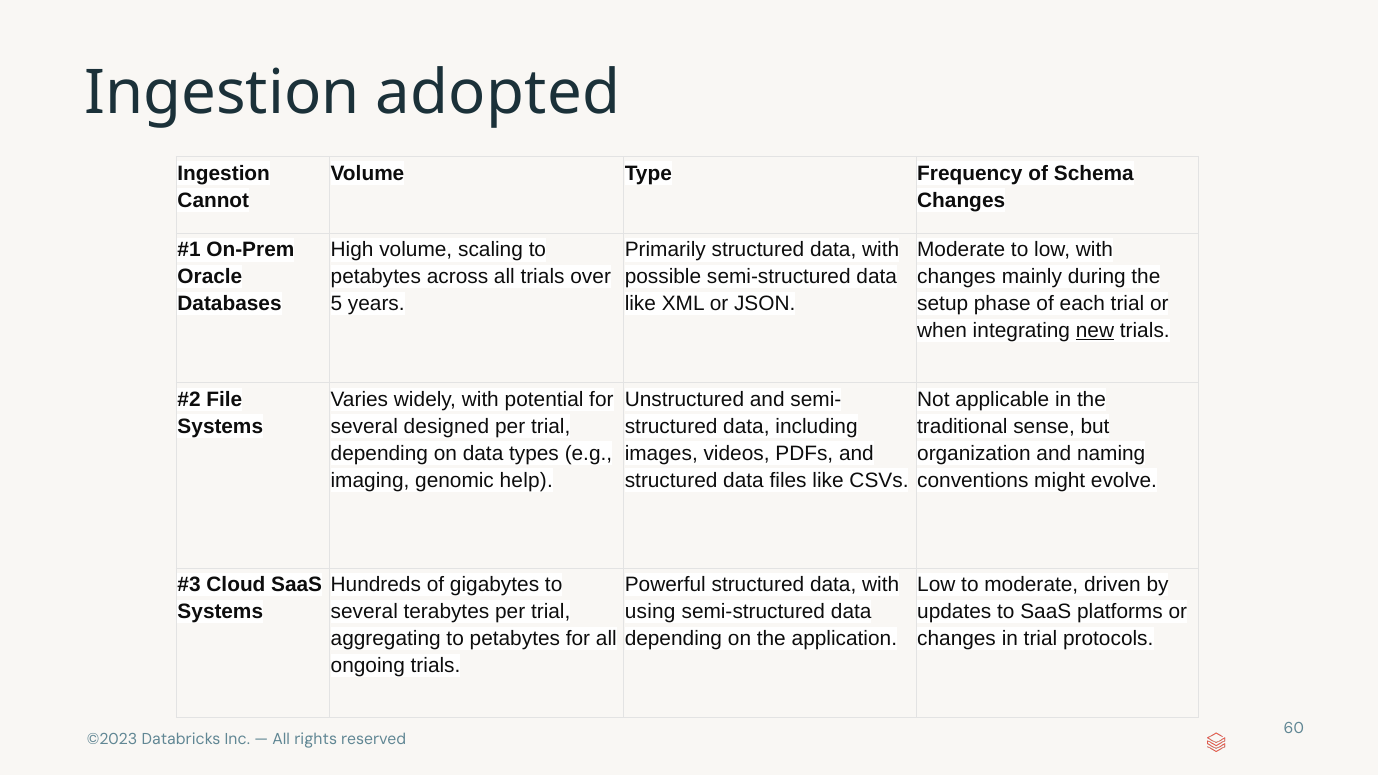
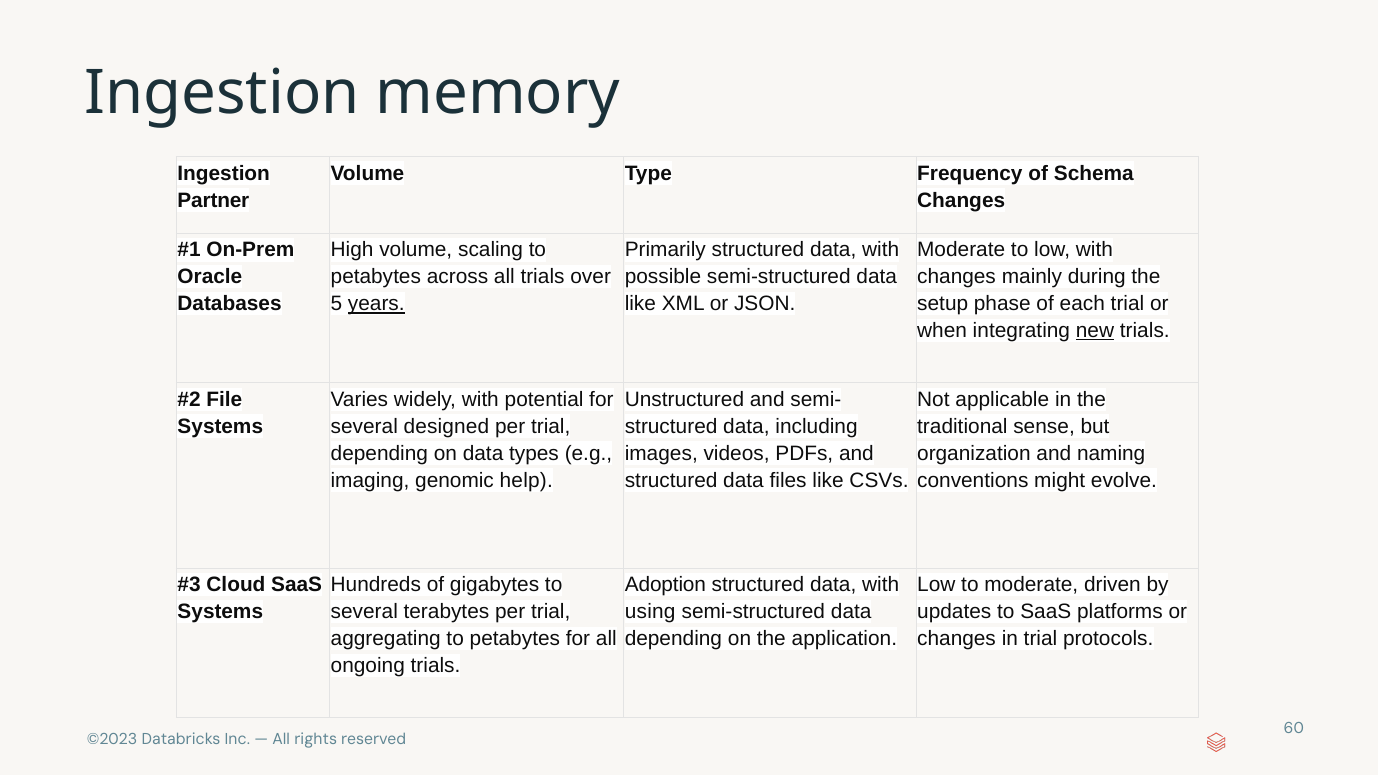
adopted: adopted -> memory (498, 93)
Cannot: Cannot -> Partner (213, 200)
years underline: none -> present (376, 304)
Powerful: Powerful -> Adoption (665, 585)
